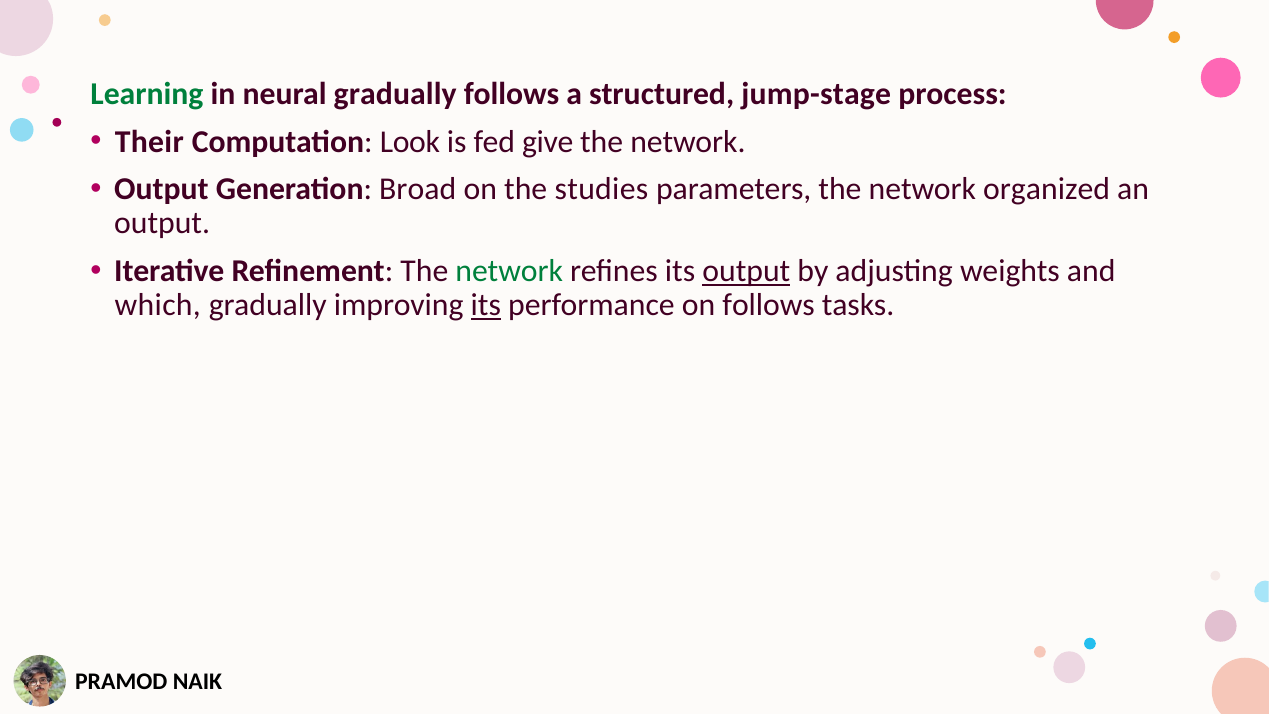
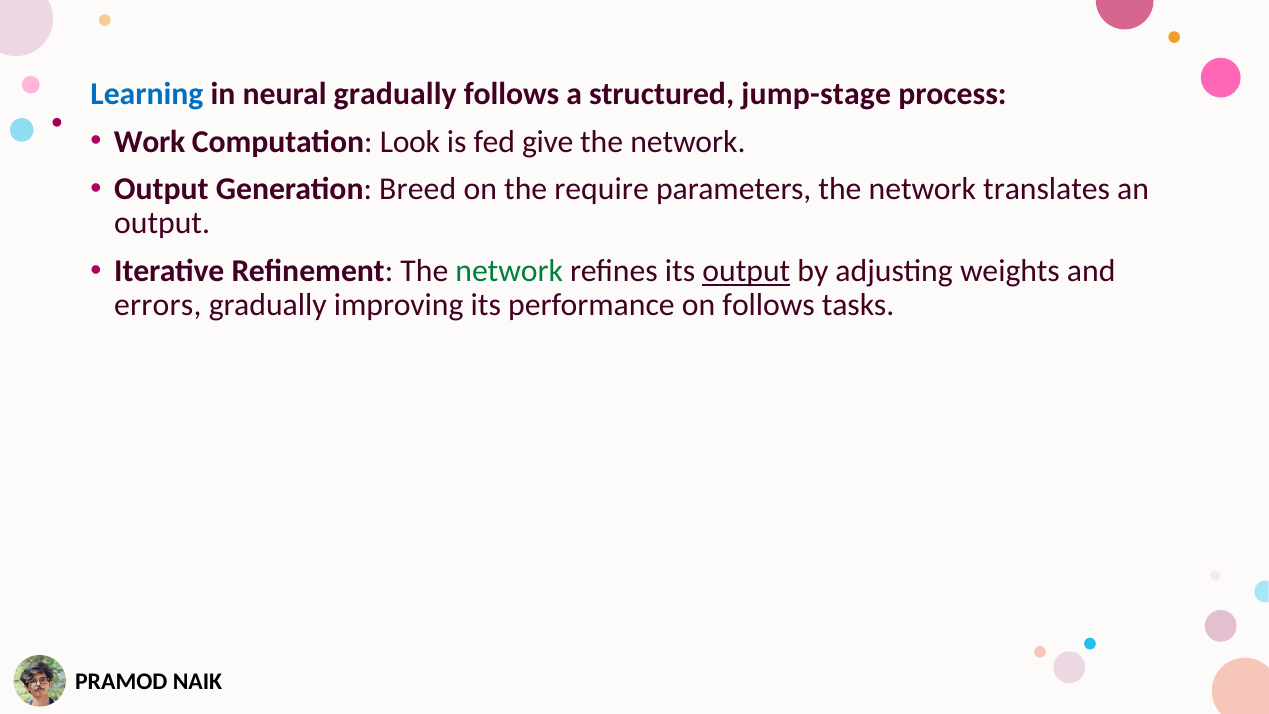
Learning colour: green -> blue (147, 94)
Their: Their -> Work (150, 142)
Broad: Broad -> Breed (418, 189)
studies: studies -> require (602, 189)
organized: organized -> translates (1047, 189)
which: which -> errors (158, 305)
its underline: present -> none (486, 305)
